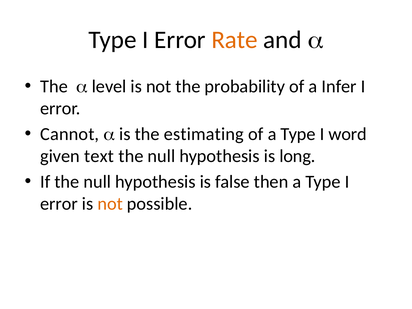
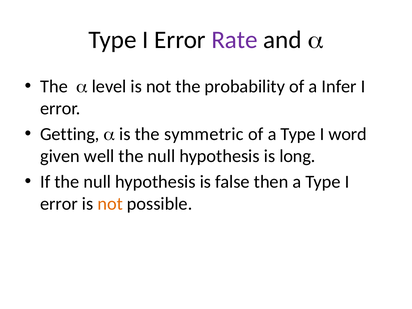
Rate colour: orange -> purple (235, 40)
Cannot: Cannot -> Getting (70, 134)
estimating: estimating -> symmetric (204, 134)
text: text -> well (99, 156)
